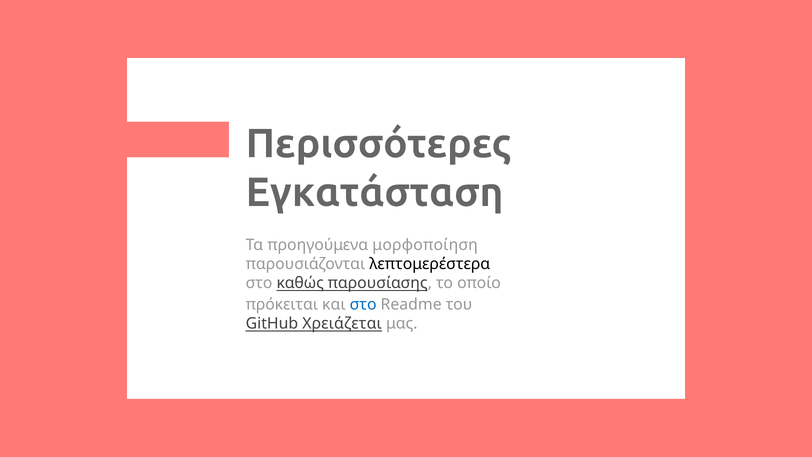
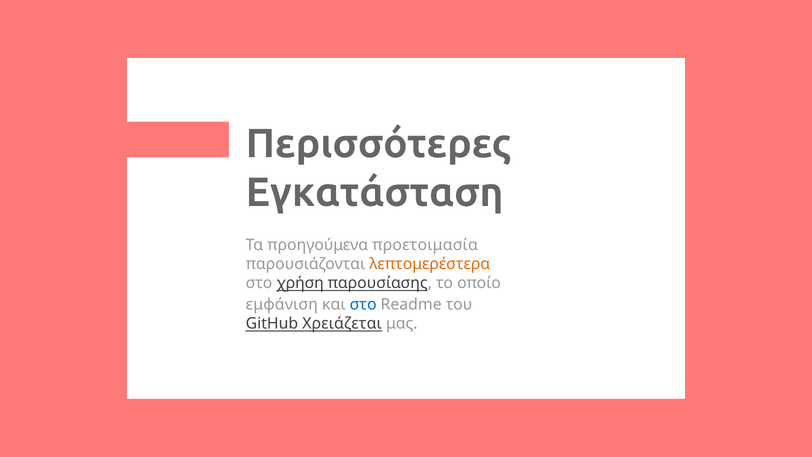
μορφοποίηση: μορφοποίηση -> προετοιμασία (425, 245)
λεπτομερέστερα colour: black -> orange (430, 264)
καθώς: καθώς -> χρήση (300, 283)
πρόκειται: πρόκειται -> εμφάνιση (282, 304)
